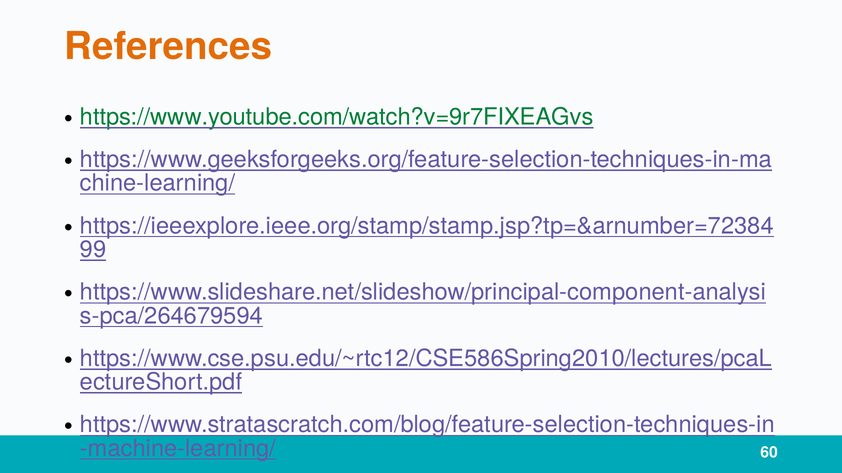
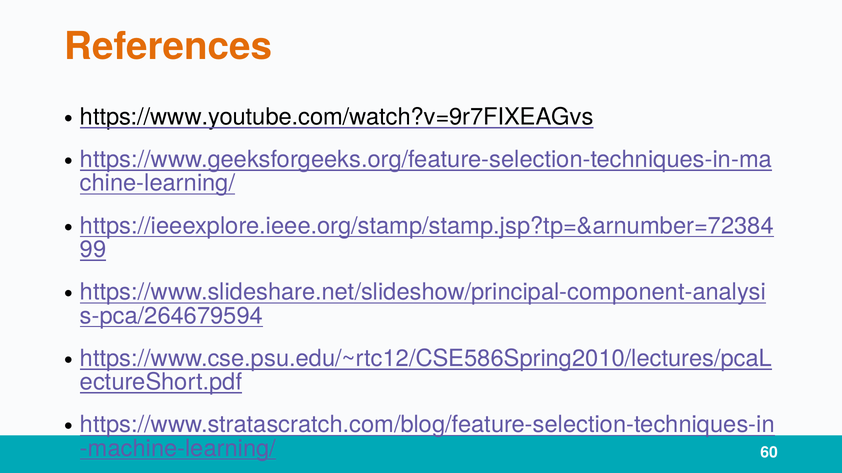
https://www.youtube.com/watch?v=9r7FIXEAGvs colour: green -> black (337, 117)
